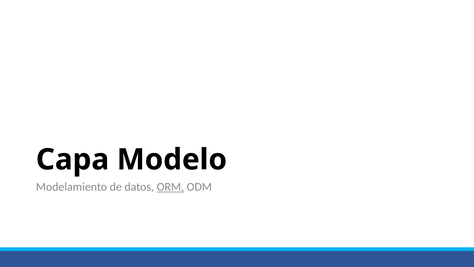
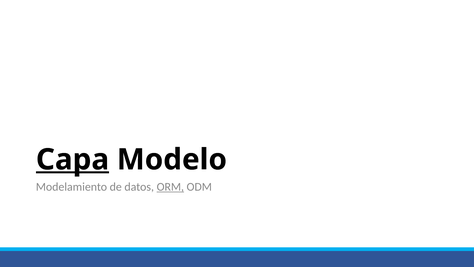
Capa underline: none -> present (73, 159)
